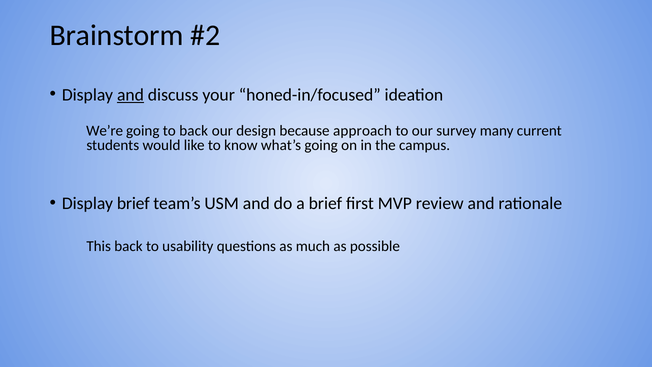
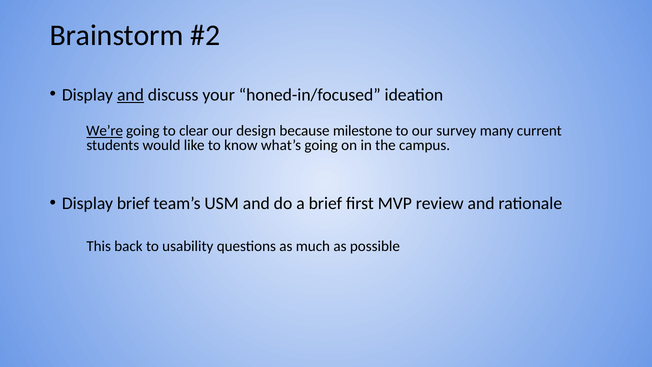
We’re underline: none -> present (105, 131)
to back: back -> clear (194, 131)
approach: approach -> milestone (363, 131)
